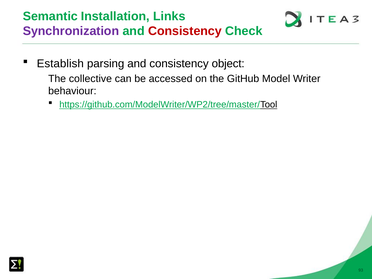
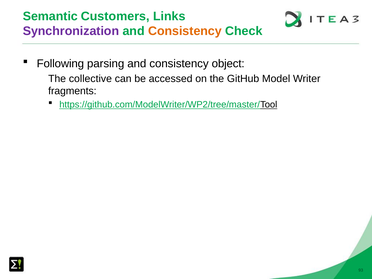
Installation: Installation -> Customers (115, 16)
Consistency colour: red -> orange (185, 31)
Establish: Establish -> Following (60, 64)
behaviour: behaviour -> fragments (72, 91)
